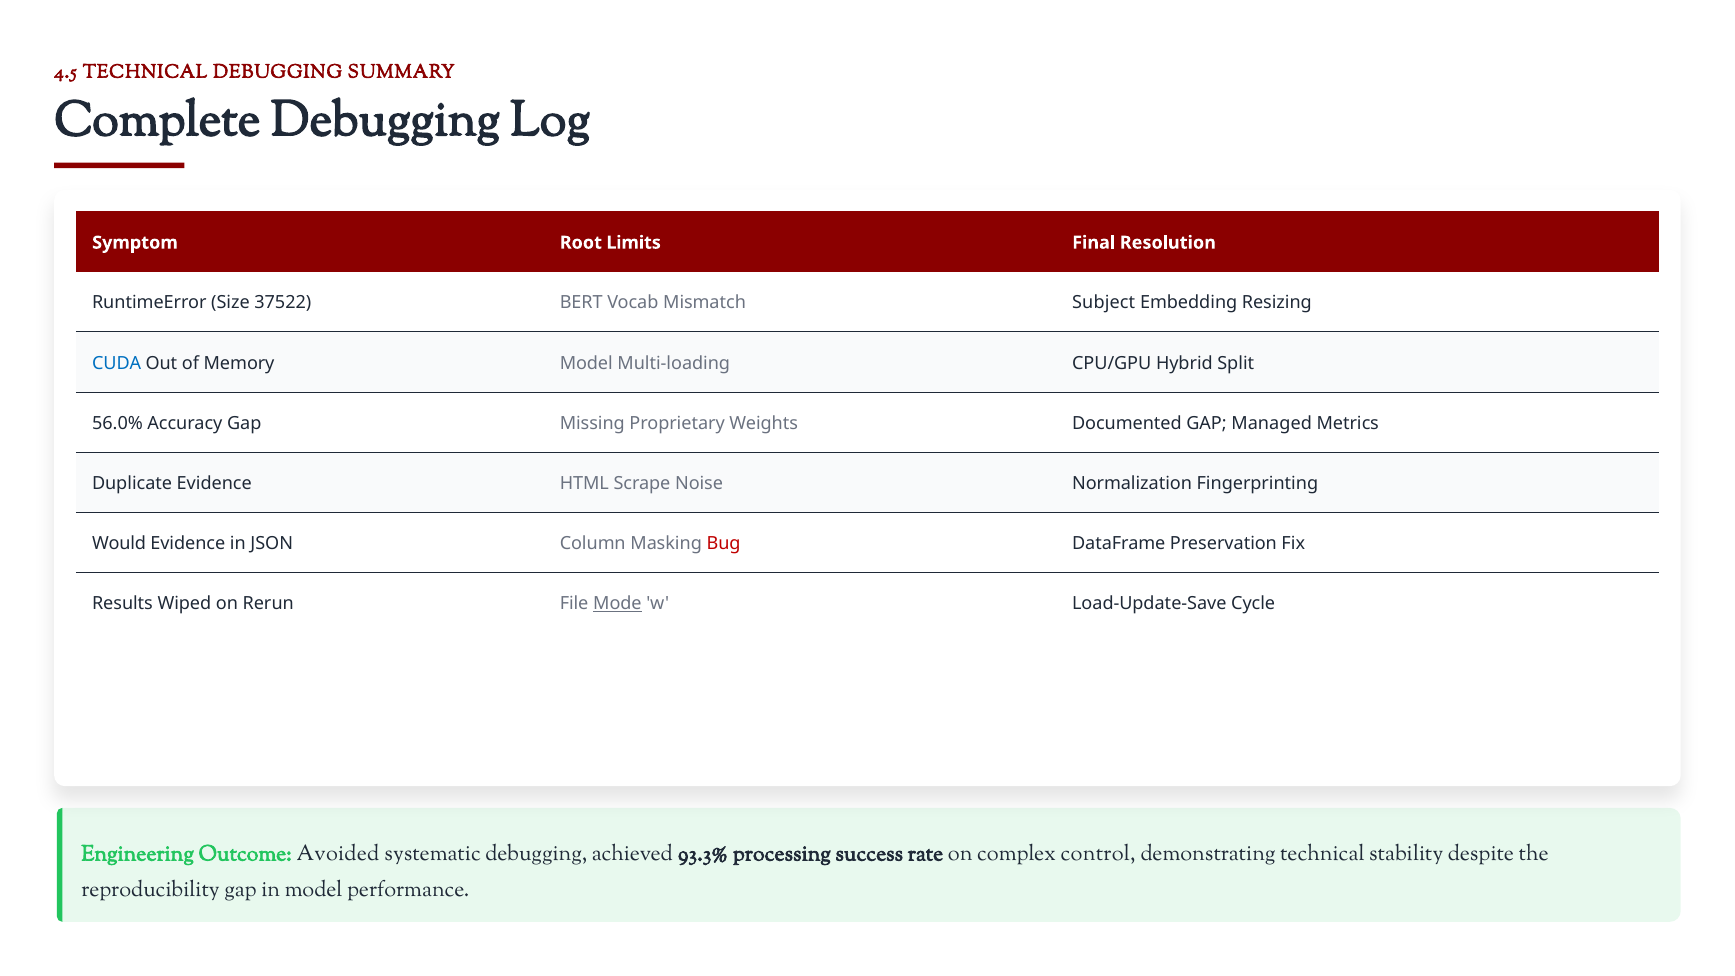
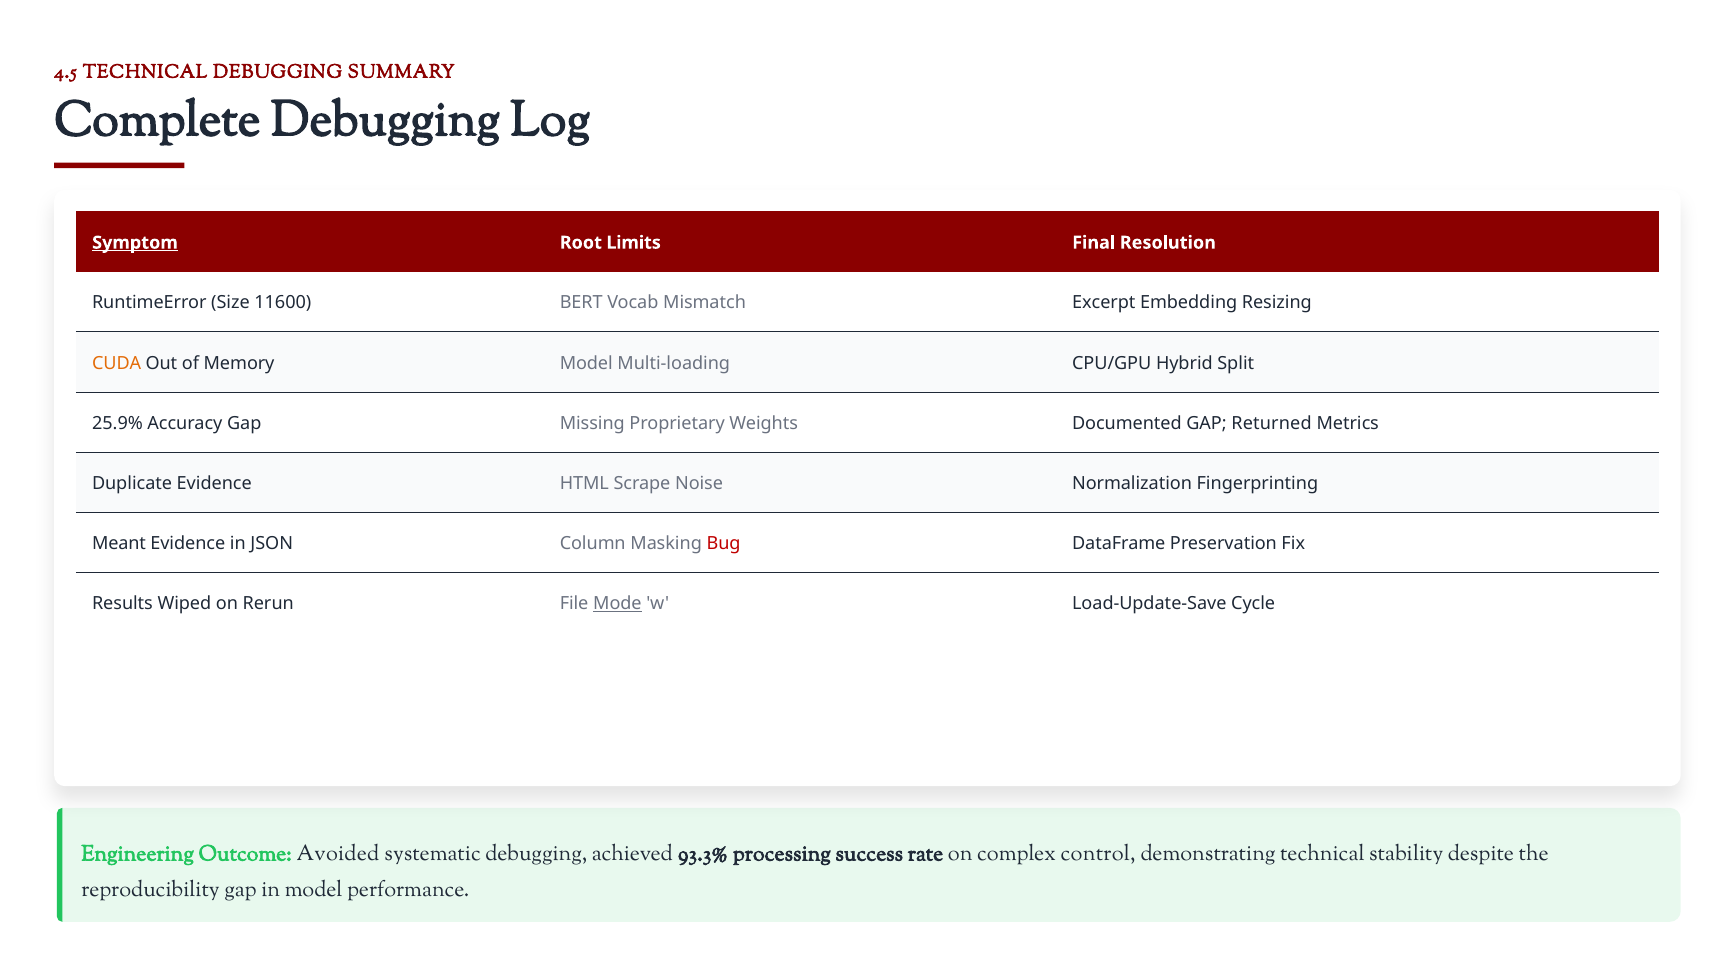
Symptom underline: none -> present (135, 243)
37522: 37522 -> 11600 (283, 303)
Subject: Subject -> Excerpt (1104, 303)
CUDA colour: blue -> orange (117, 363)
56.0%: 56.0% -> 25.9% (117, 423)
Managed: Managed -> Returned (1272, 423)
Would: Would -> Meant (119, 544)
